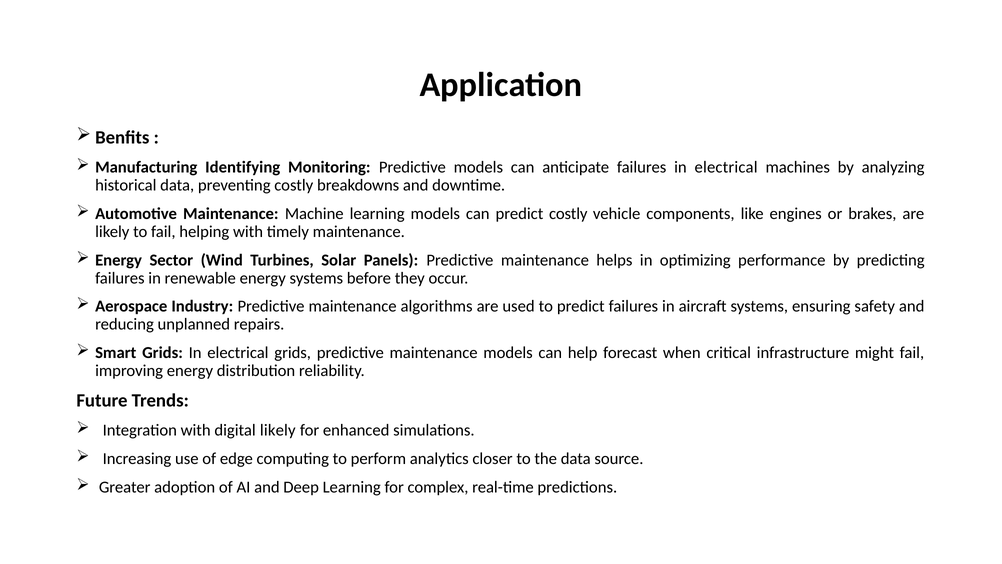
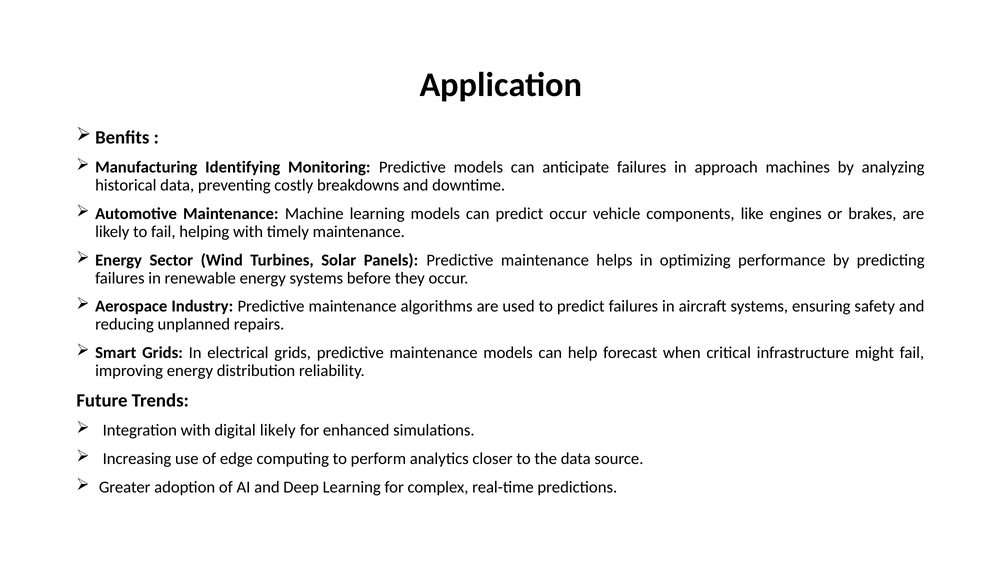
failures in electrical: electrical -> approach (726, 167)
predict costly: costly -> occur (568, 213)
